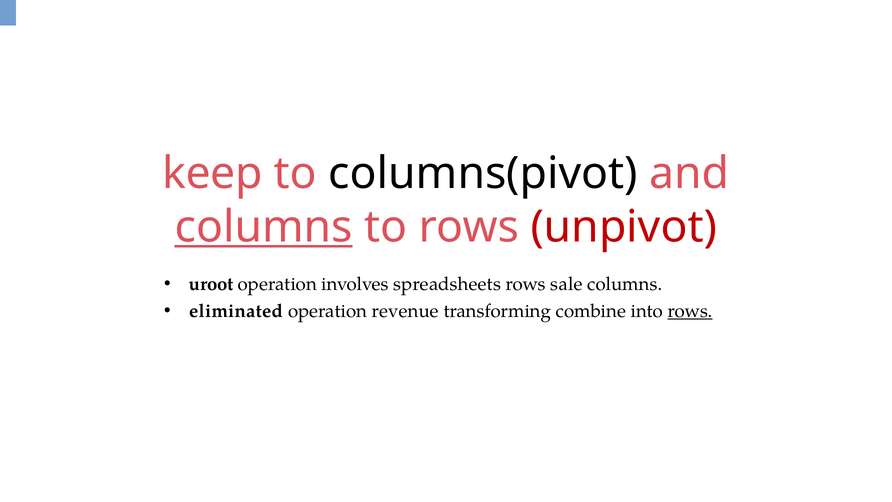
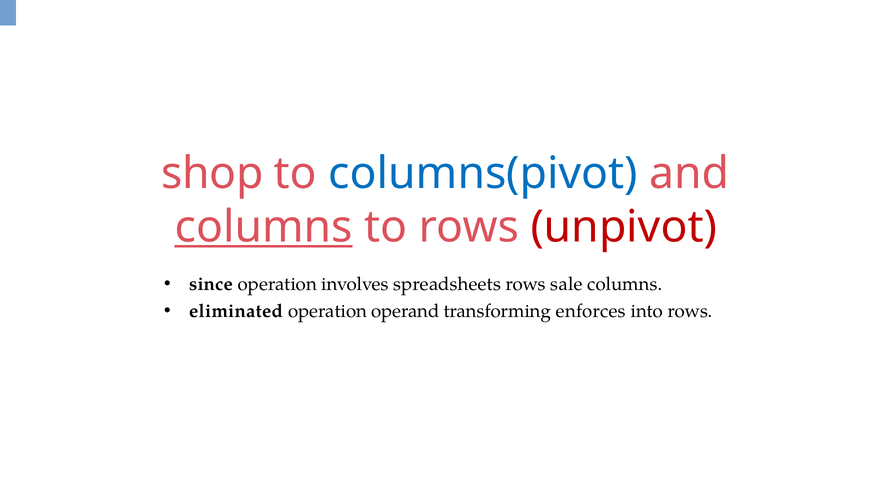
keep: keep -> shop (212, 173)
columns(pivot colour: black -> blue (483, 173)
uroot: uroot -> since (211, 284)
revenue: revenue -> operand (405, 311)
combine: combine -> enforces (591, 311)
rows underline: present -> none (690, 311)
